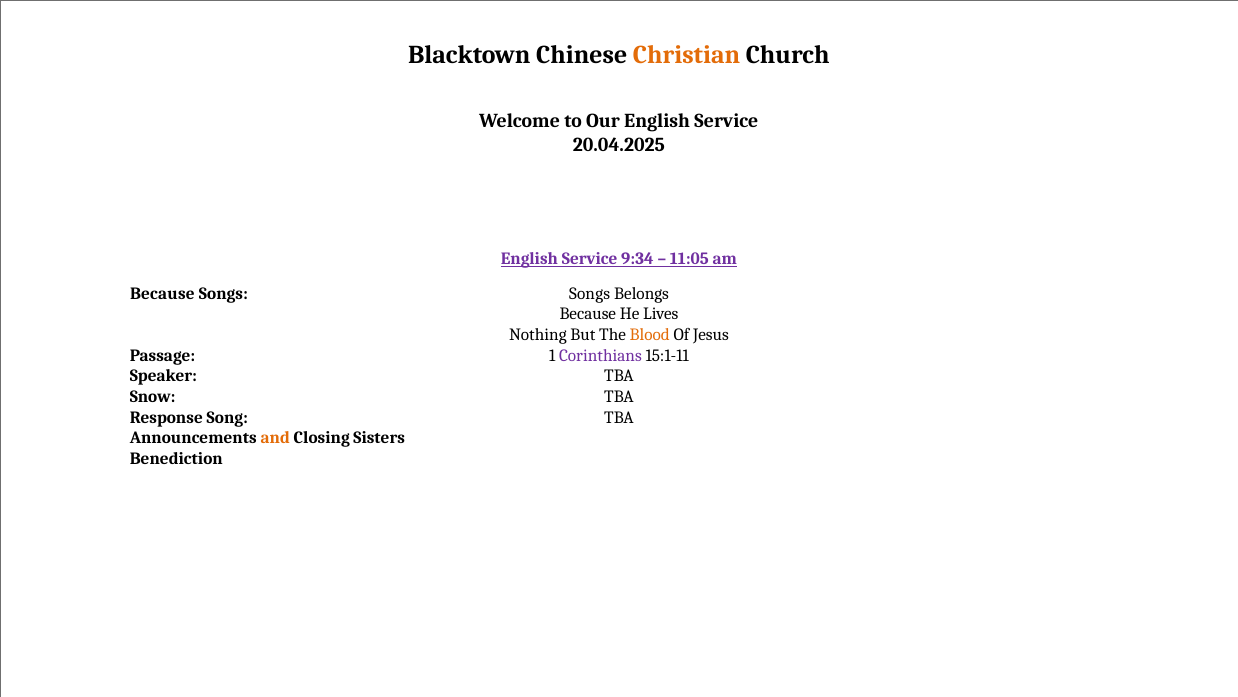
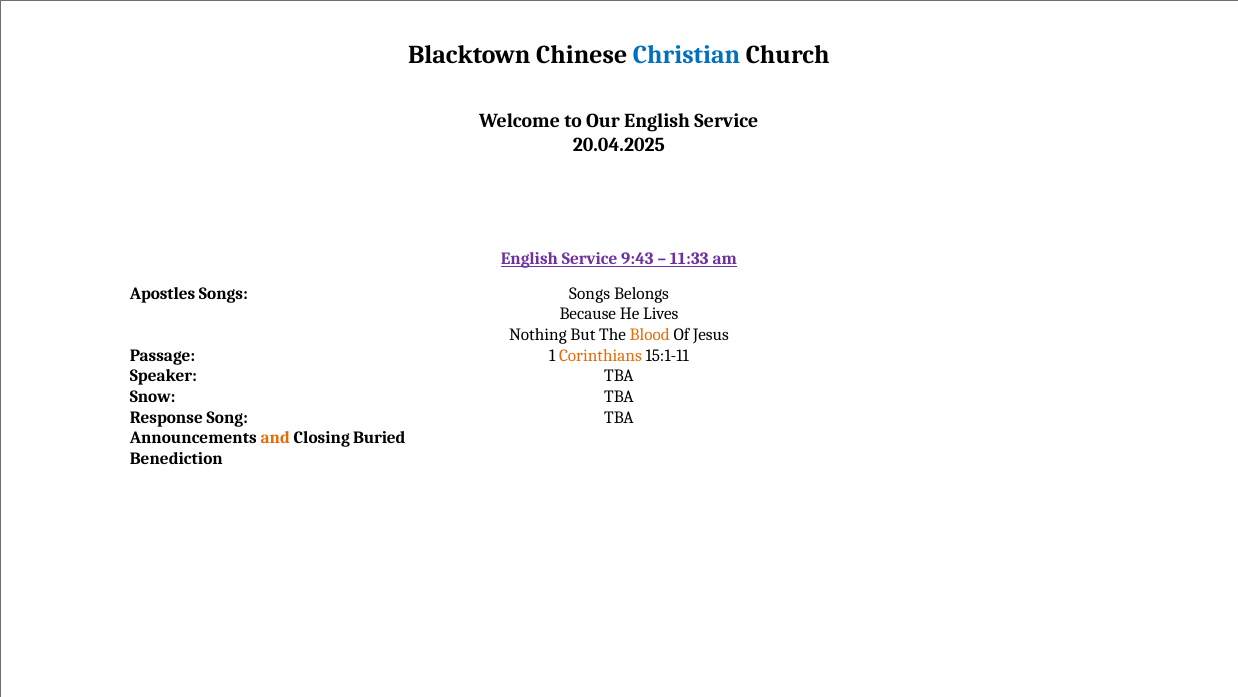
Christian colour: orange -> blue (687, 55)
9:34: 9:34 -> 9:43 (637, 258)
11:05: 11:05 -> 11:33 (689, 258)
Because: Because -> Apostles (163, 293)
Corinthians colour: purple -> orange (600, 355)
Sisters: Sisters -> Buried (379, 438)
